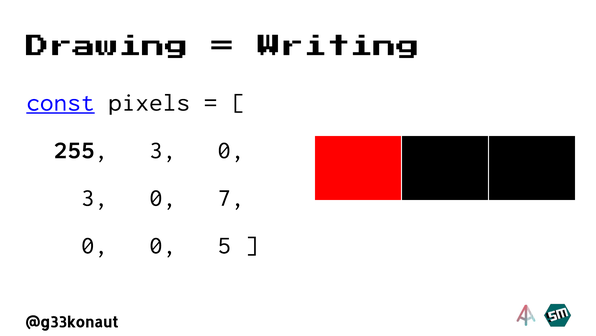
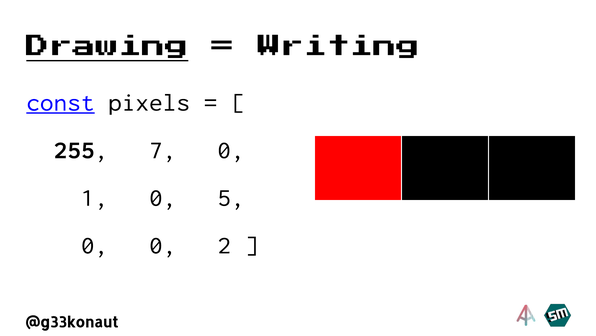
Drawing underline: none -> present (107, 50)
255 3: 3 -> 7 (163, 150)
3: 3 -> 1 (95, 197)
7: 7 -> 5 (231, 197)
5: 5 -> 2 (224, 245)
